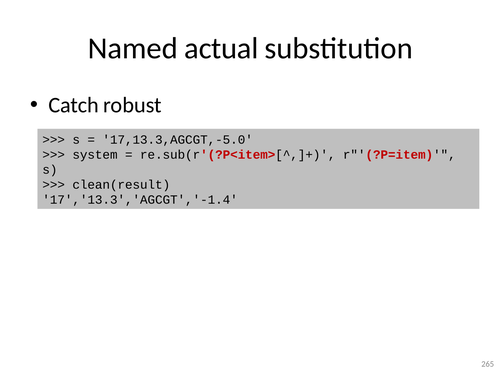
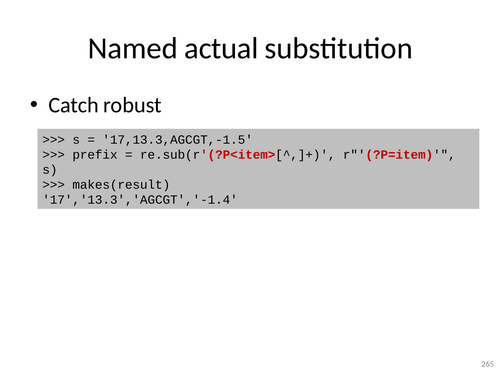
17,13.3,AGCGT,-5.0: 17,13.3,AGCGT,-5.0 -> 17,13.3,AGCGT,-1.5 (178, 140)
system: system -> prefix (95, 155)
clean(result: clean(result -> makes(result (121, 185)
